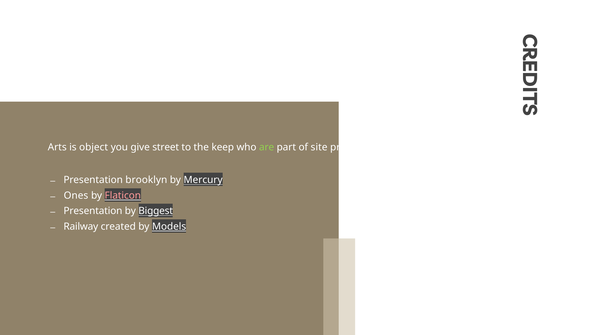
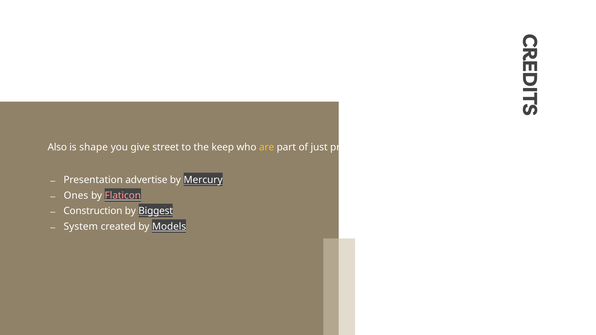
Arts: Arts -> Also (57, 148)
object: object -> shape (94, 148)
are colour: light green -> yellow (267, 148)
site: site -> just (319, 148)
brooklyn: brooklyn -> advertise (146, 180)
Presentation: Presentation -> Construction (93, 211)
Railway: Railway -> System (81, 227)
